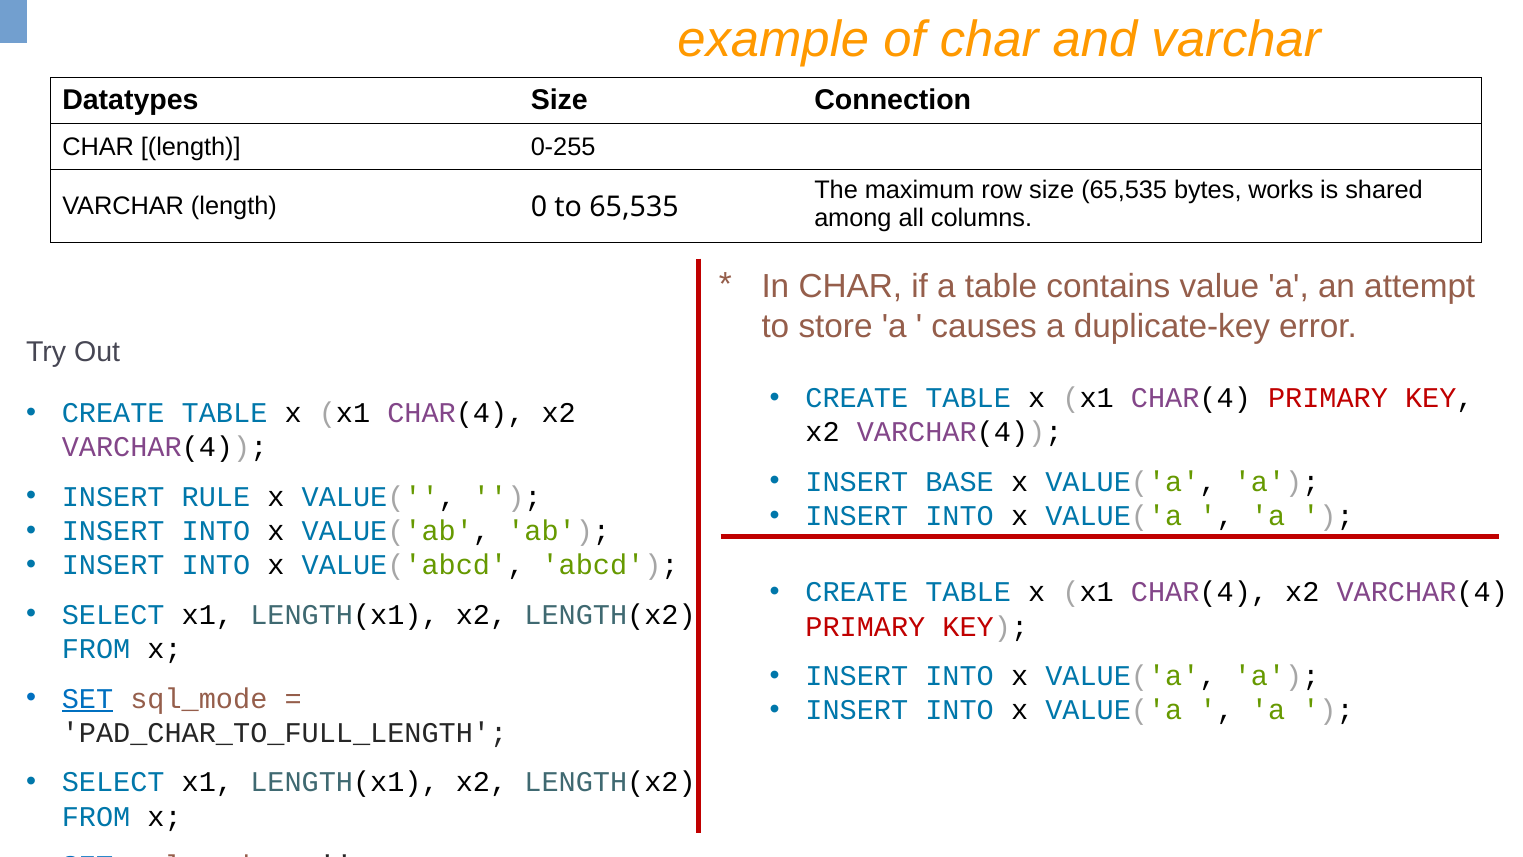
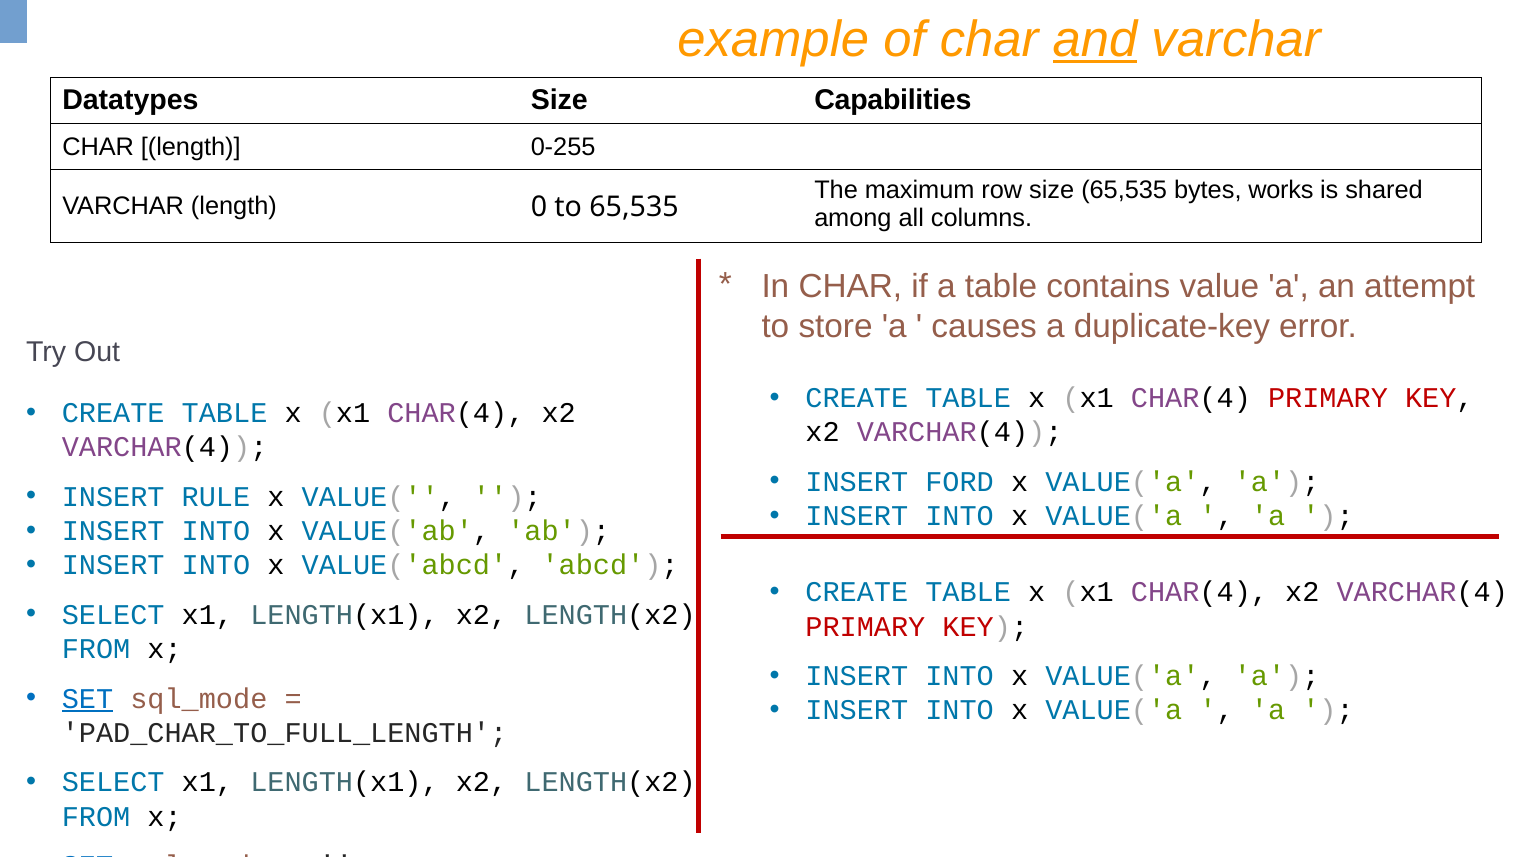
and underline: none -> present (1095, 40)
Connection: Connection -> Capabilities (893, 100)
BASE: BASE -> FORD (960, 482)
